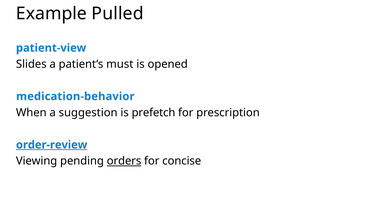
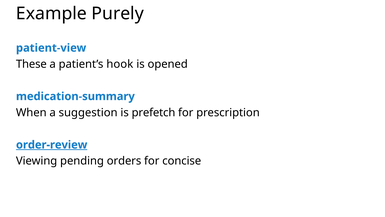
Pulled: Pulled -> Purely (118, 13)
Slides: Slides -> These (31, 64)
must: must -> hook (120, 64)
medication-behavior: medication-behavior -> medication-summary (75, 96)
orders underline: present -> none (124, 161)
